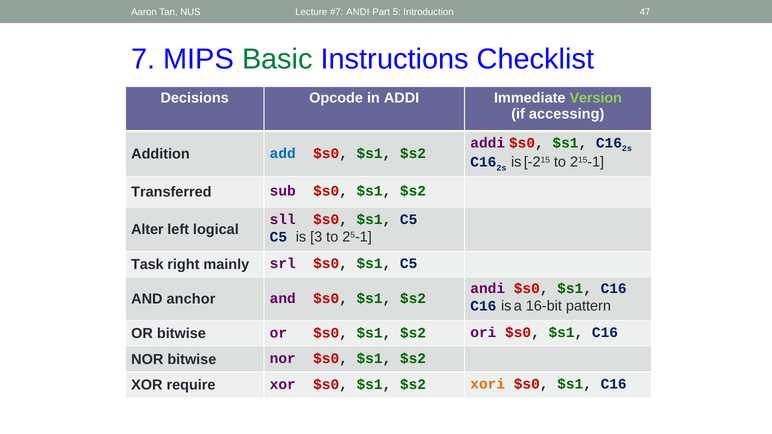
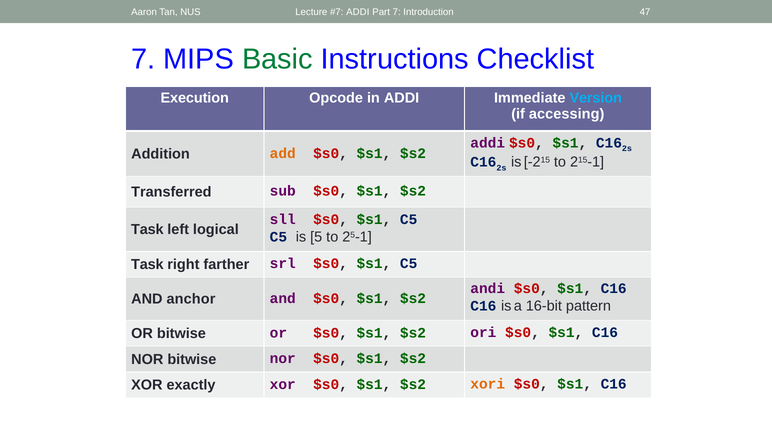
ANDI: ANDI -> ADDI (358, 12)
Part 5: 5 -> 7 (397, 12)
Decisions: Decisions -> Execution (195, 98)
Version colour: light green -> light blue (596, 98)
add colour: blue -> orange (283, 153)
Alter: Alter -> Task (147, 230)
3: 3 -> 5 (316, 237)
mainly: mainly -> farther (226, 265)
require: require -> exactly (191, 385)
